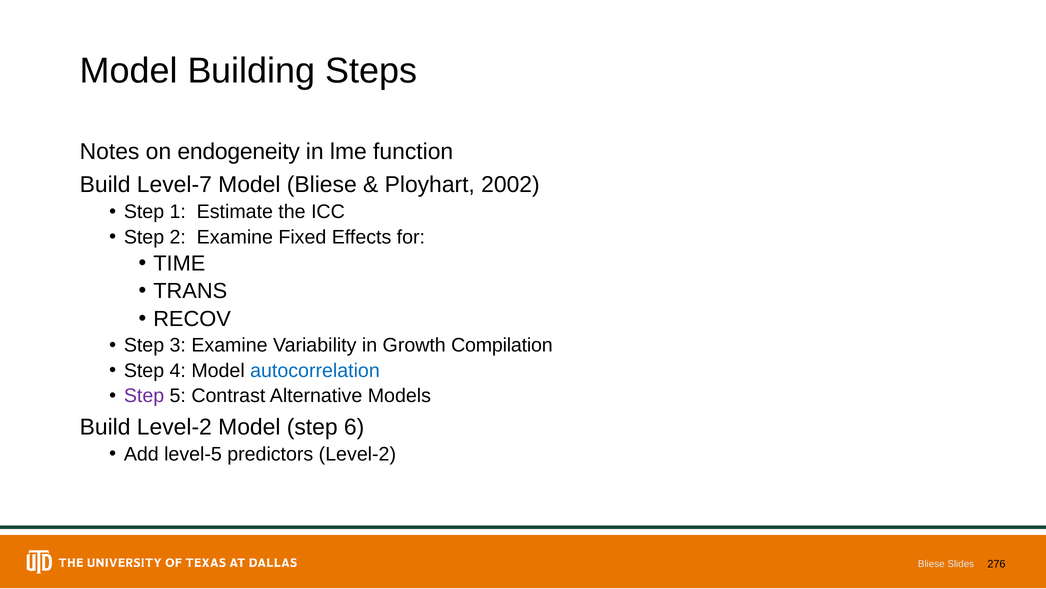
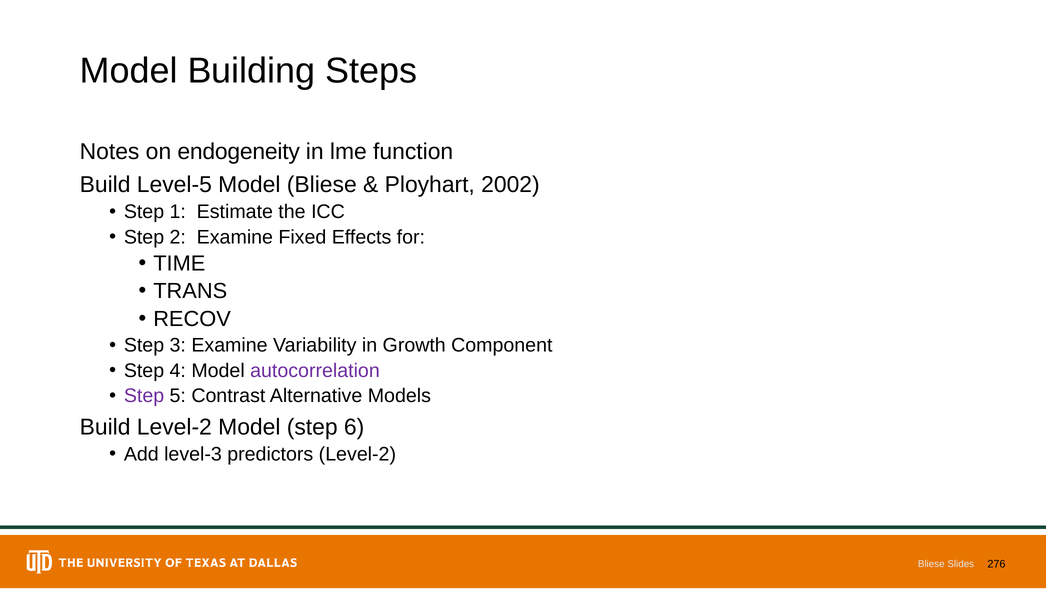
Level-7: Level-7 -> Level-5 (174, 185)
Compilation: Compilation -> Component (502, 345)
autocorrelation colour: blue -> purple (315, 370)
level-5: level-5 -> level-3 (193, 454)
